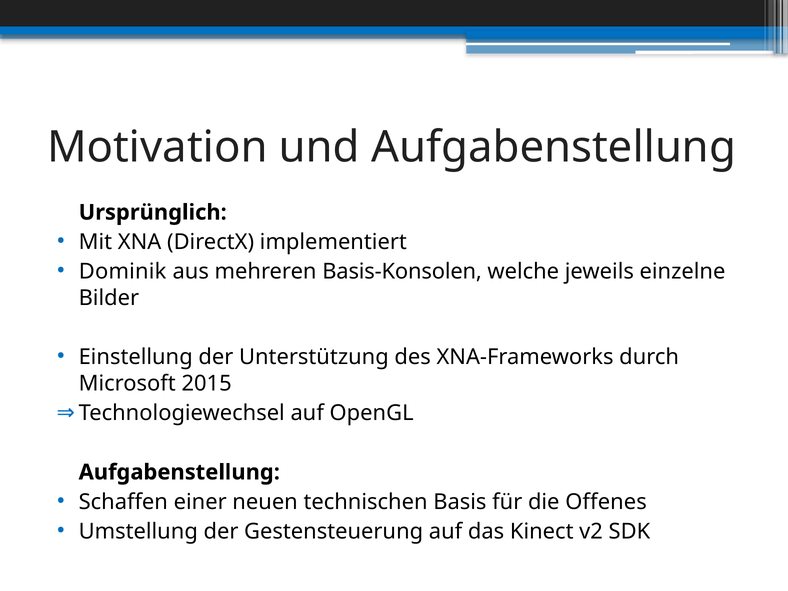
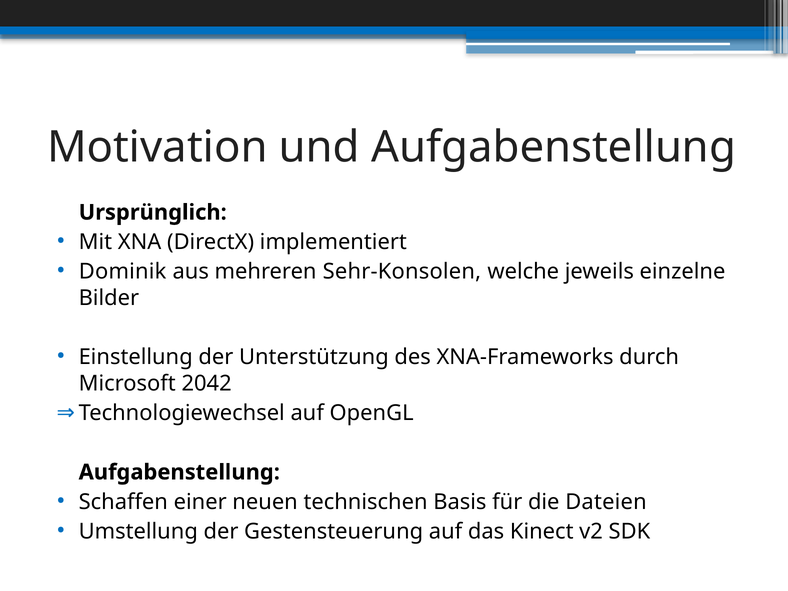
Basis-Konsolen: Basis-Konsolen -> Sehr-Konsolen (402, 272)
2015: 2015 -> 2042 (207, 383)
Offenes: Offenes -> Dateien (606, 502)
